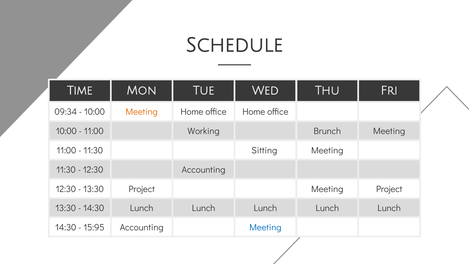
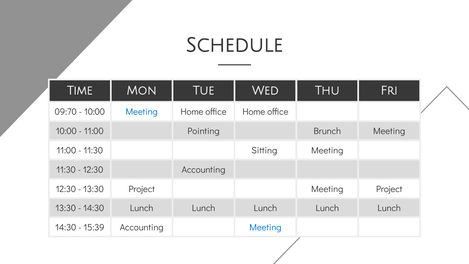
09:34: 09:34 -> 09:70 (66, 112)
Meeting colour: orange -> blue (142, 112)
Working: Working -> Pointing (204, 131)
15:95: 15:95 -> 15:39 (94, 227)
